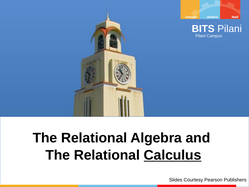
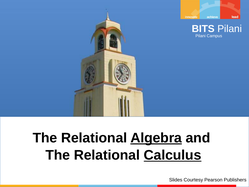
Algebra underline: none -> present (156, 138)
